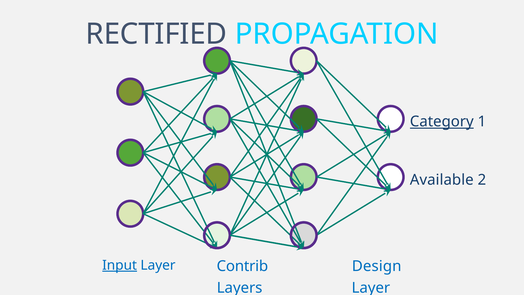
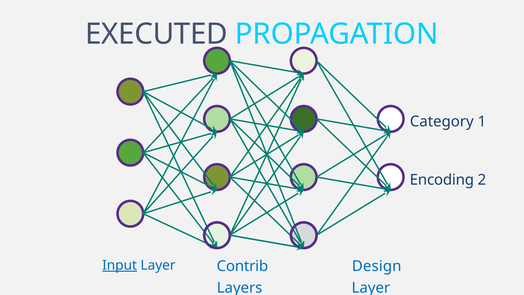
RECTIFIED: RECTIFIED -> EXECUTED (156, 34)
Category underline: present -> none (442, 122)
Available: Available -> Encoding (442, 180)
